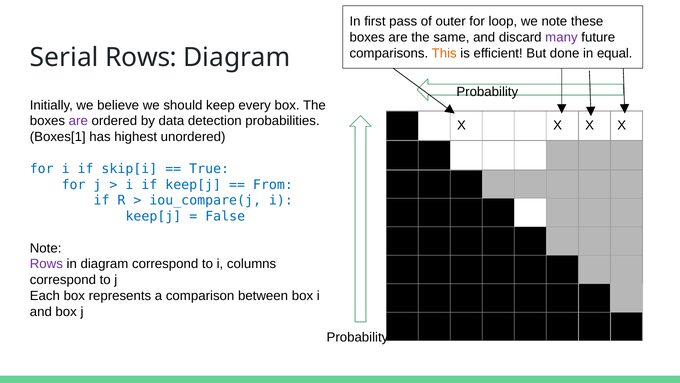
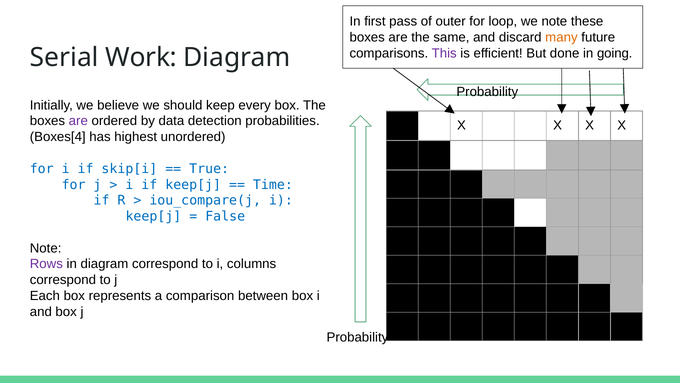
many colour: purple -> orange (561, 37)
This colour: orange -> purple (444, 53)
equal: equal -> going (615, 53)
Serial Rows: Rows -> Work (141, 58)
Boxes[1: Boxes[1 -> Boxes[4 (58, 137)
From: From -> Time (273, 184)
